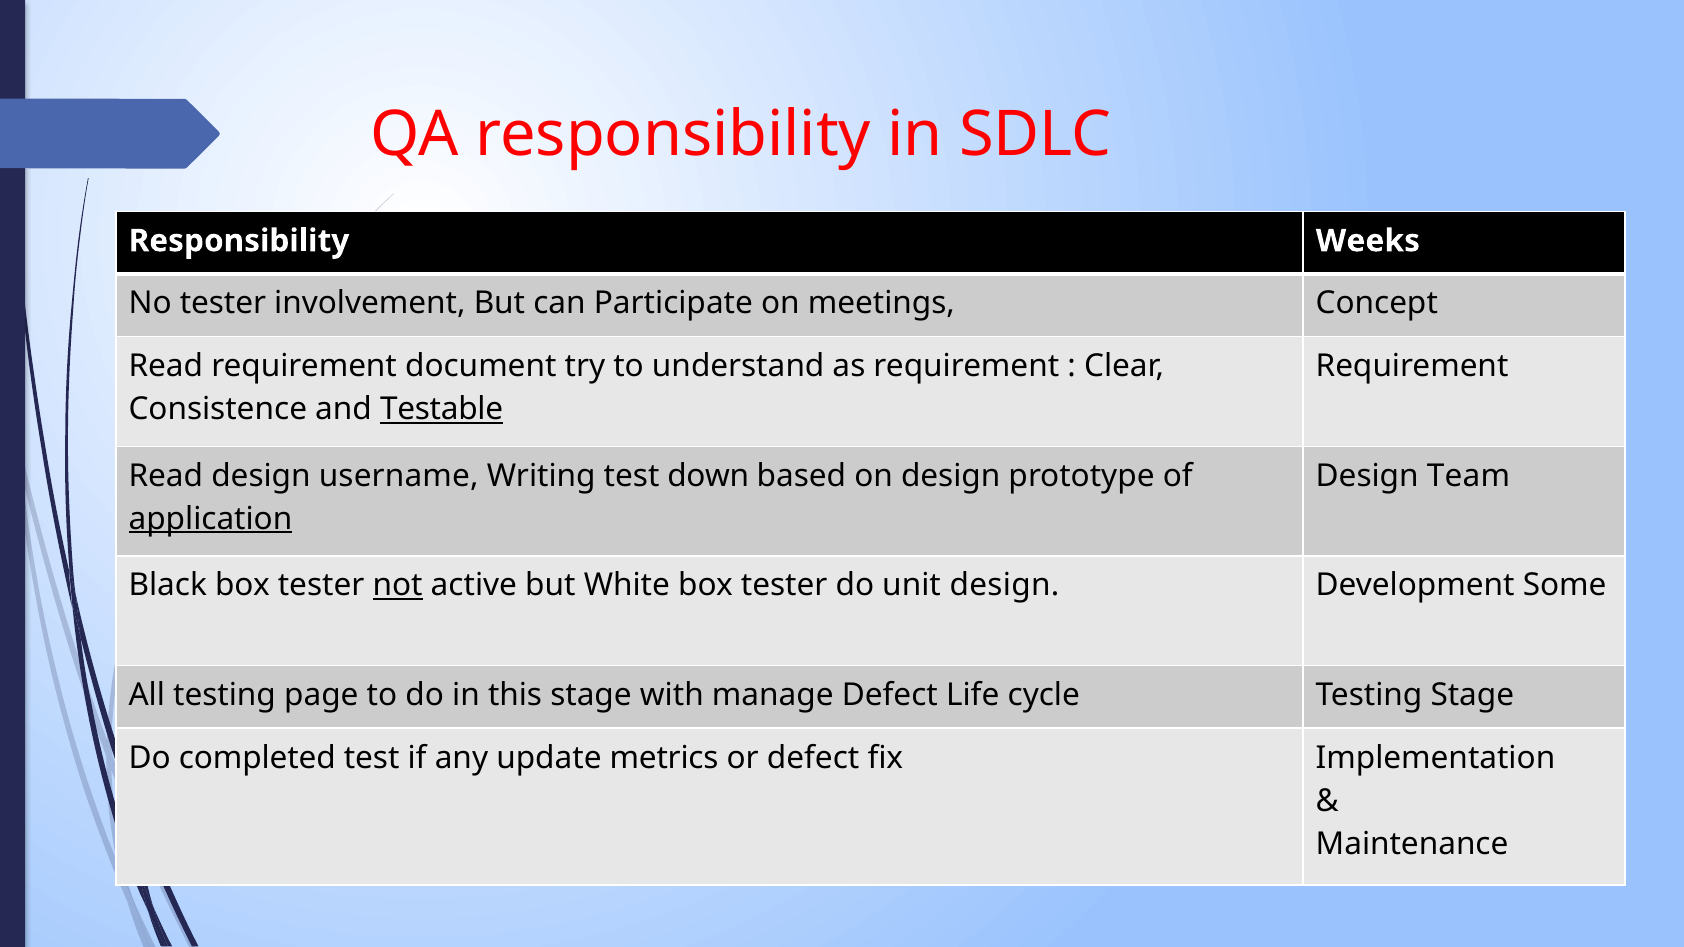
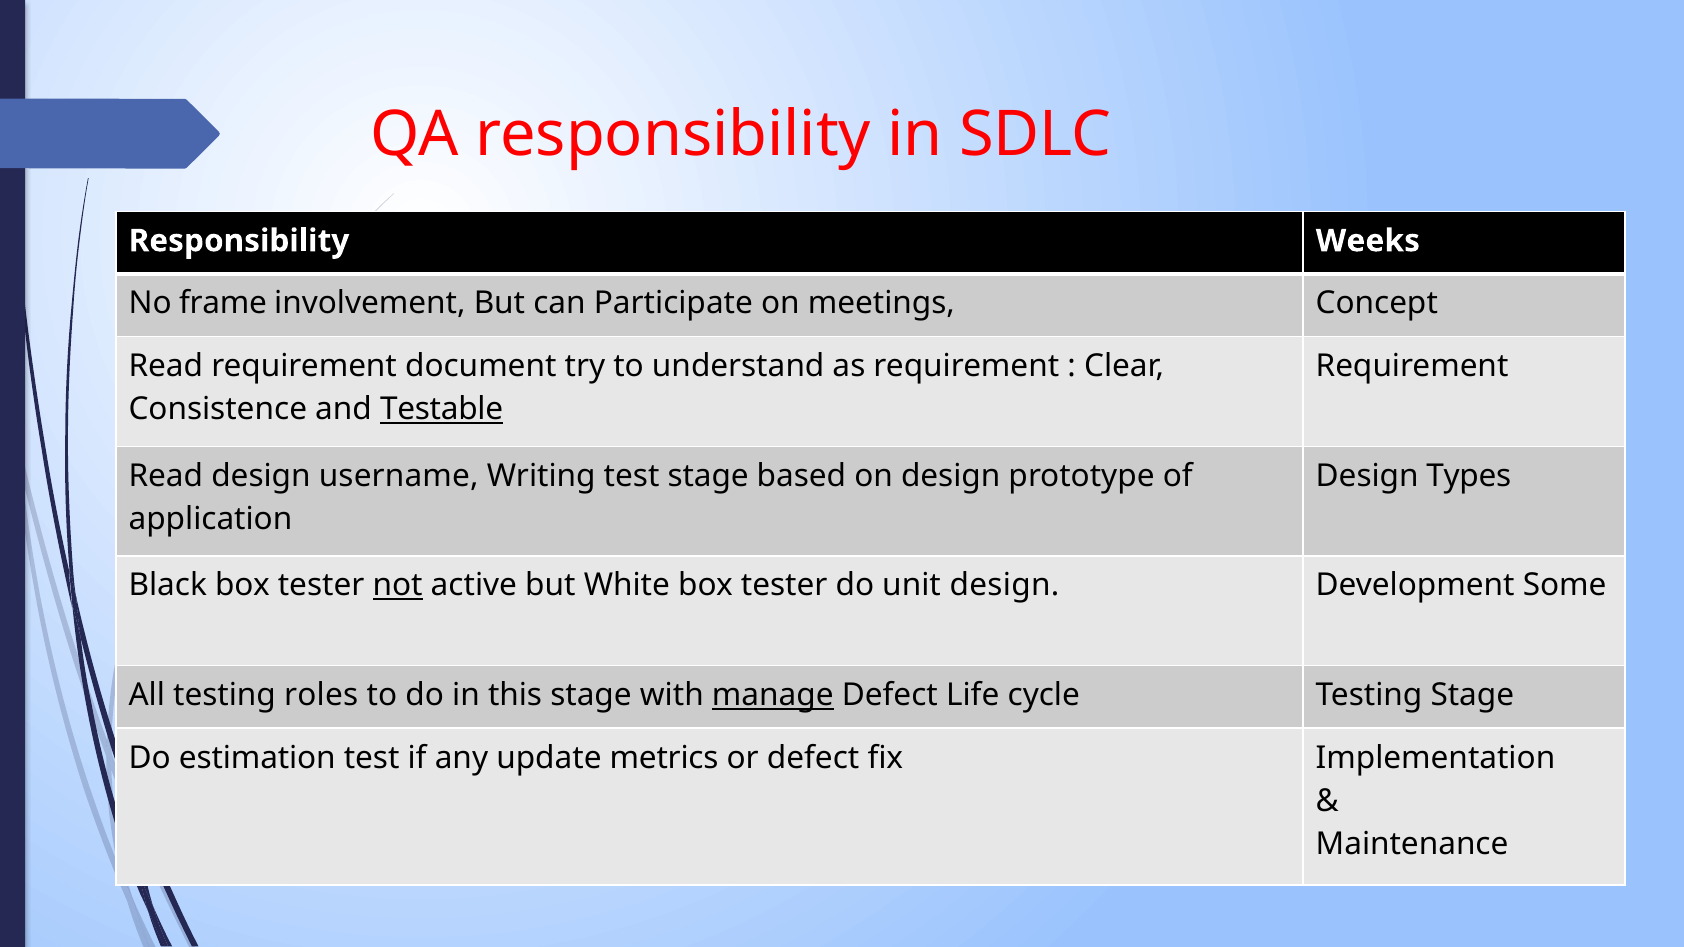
No tester: tester -> frame (223, 304)
test down: down -> stage (708, 476)
Team: Team -> Types (1469, 476)
application underline: present -> none (210, 519)
page: page -> roles (321, 695)
manage underline: none -> present (773, 695)
completed: completed -> estimation (257, 758)
